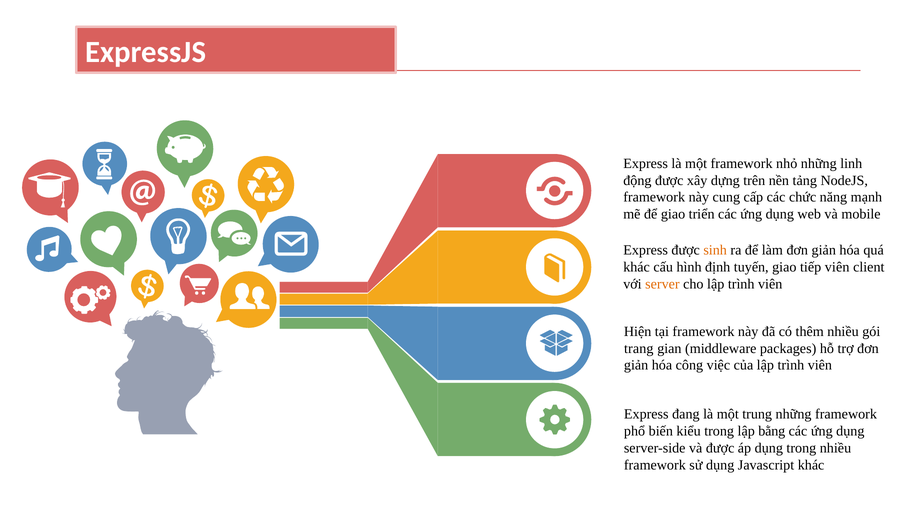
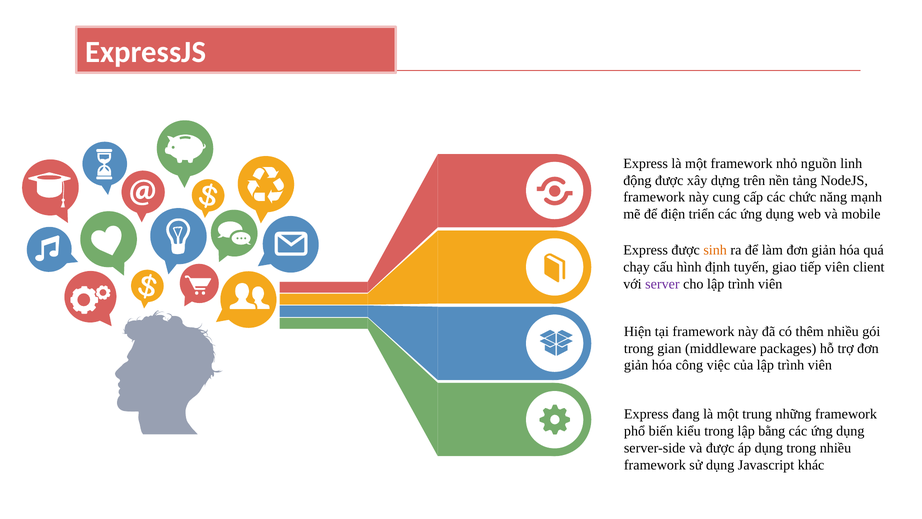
nhỏ những: những -> nguồn (819, 163)
để giao: giao -> điện (673, 214)
khác: khác -> chạy (637, 267)
server colour: orange -> purple (662, 284)
trang: trang -> trong (639, 348)
